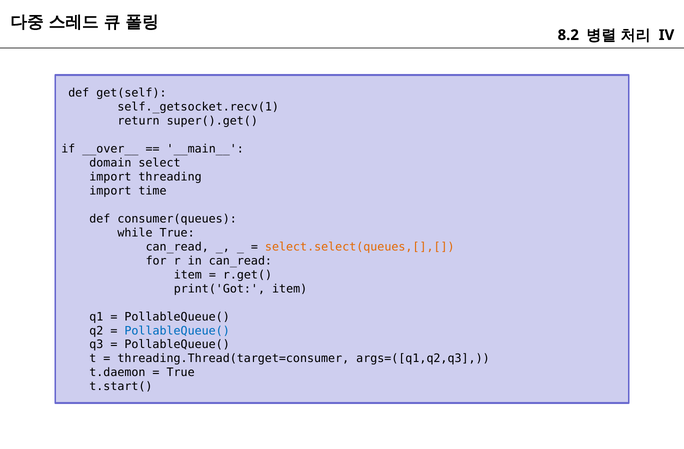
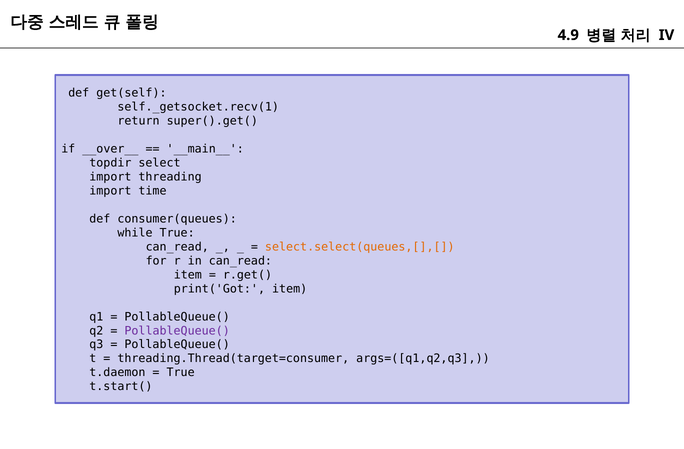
8.2: 8.2 -> 4.9 (568, 35)
domain: domain -> topdir (110, 163)
PollableQueue( colour: blue -> purple (177, 331)
